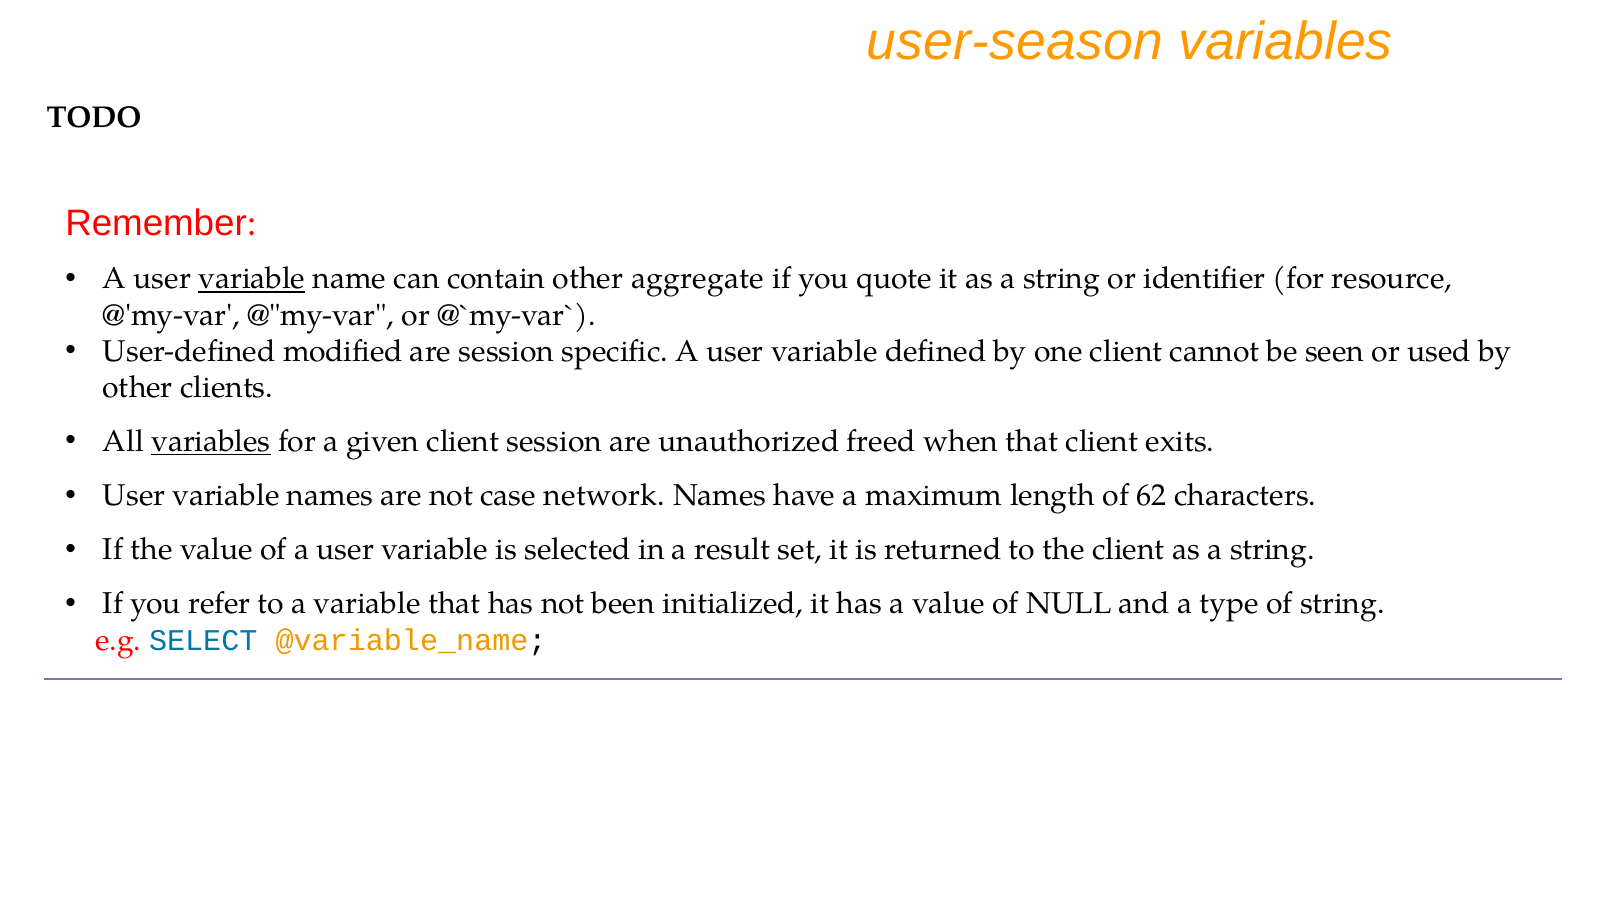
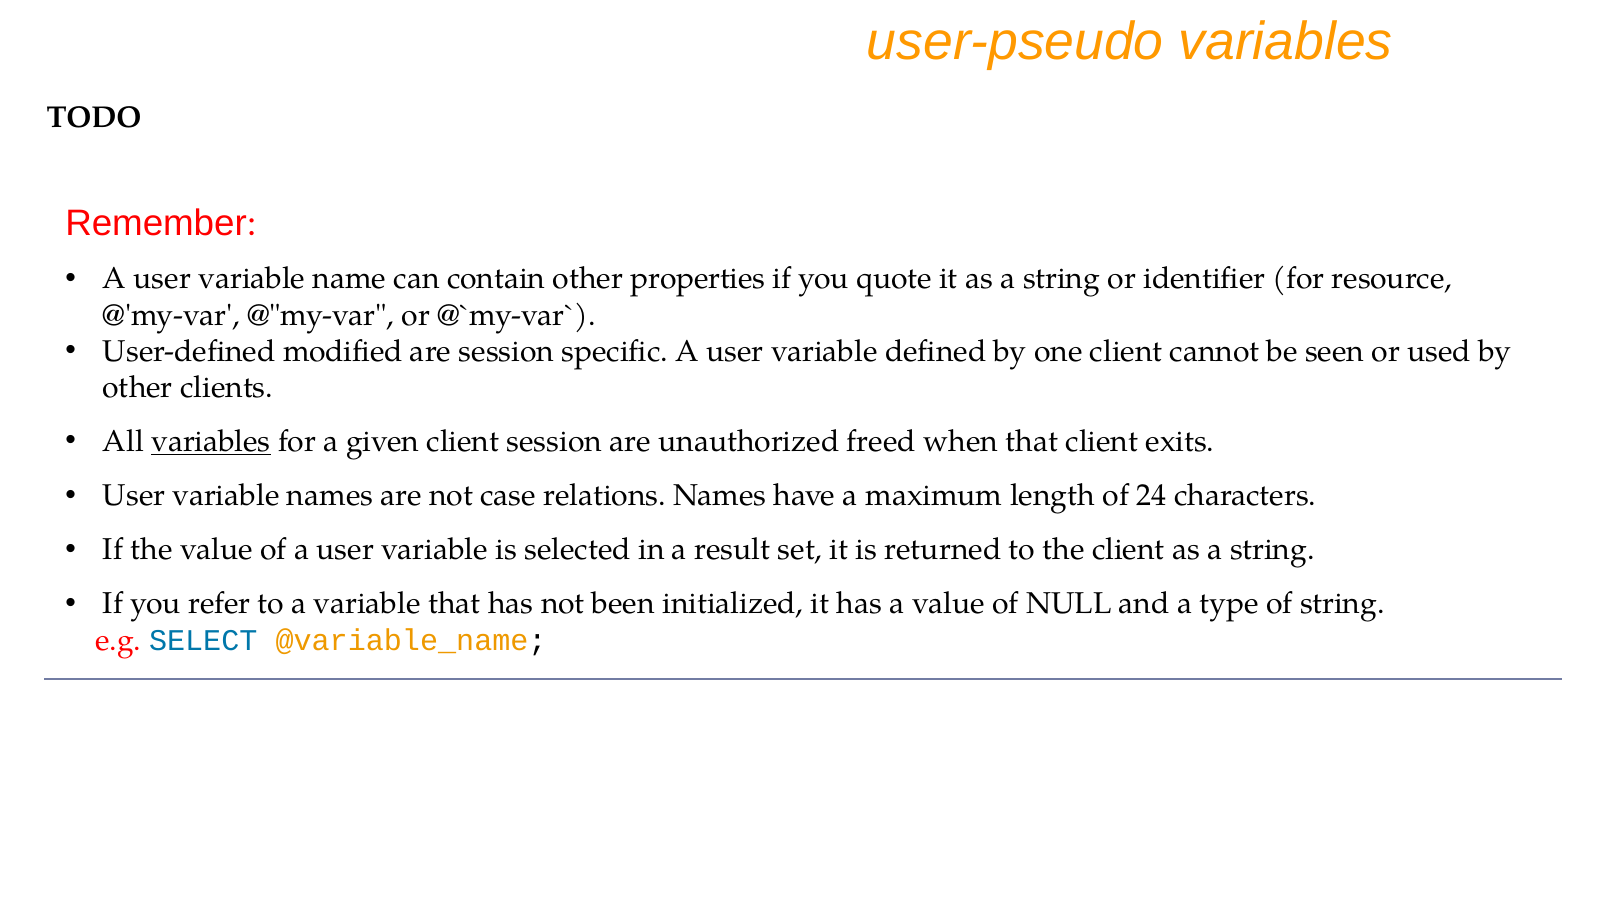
user-season: user-season -> user-pseudo (1015, 42)
variable underline: present -> none (252, 279)
aggregate: aggregate -> properties (698, 279)
network: network -> relations (605, 496)
62: 62 -> 24 (1152, 496)
